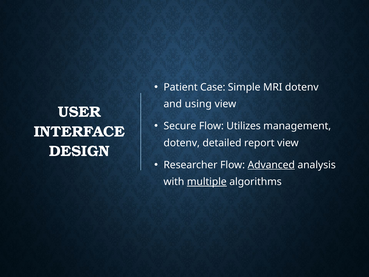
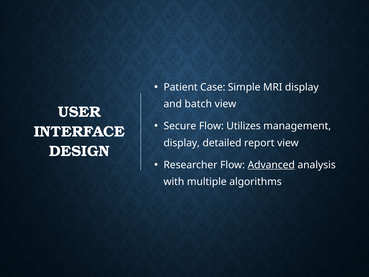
MRI dotenv: dotenv -> display (302, 87)
using: using -> batch (198, 104)
dotenv: dotenv -> display (182, 143)
multiple underline: present -> none (207, 182)
